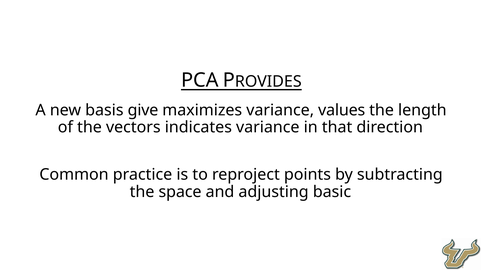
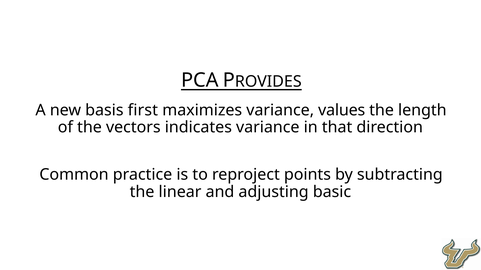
give: give -> first (143, 110)
space: space -> linear (180, 192)
